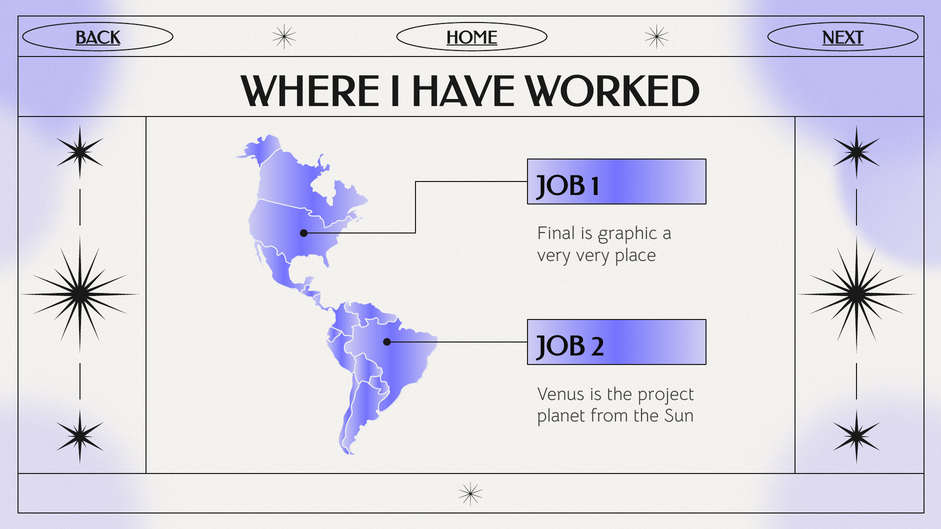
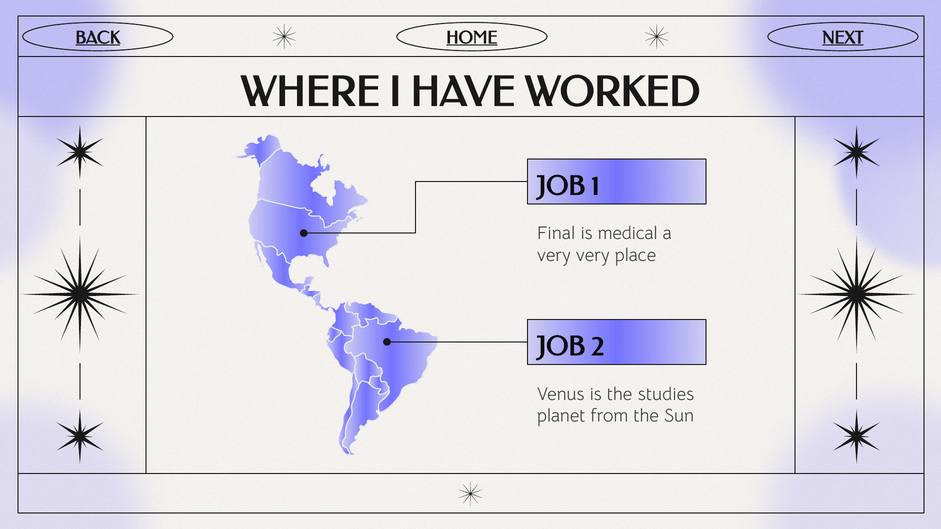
graphic: graphic -> medical (628, 234)
project: project -> studies (666, 394)
